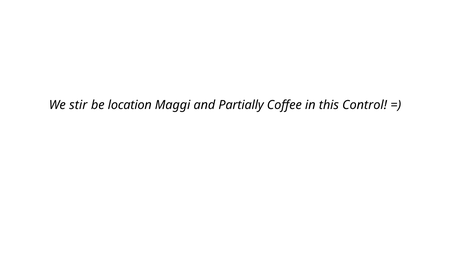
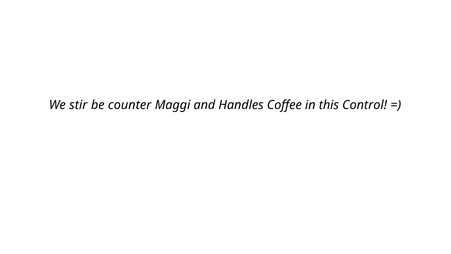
location: location -> counter (130, 105)
Partially: Partially -> Handles (241, 105)
